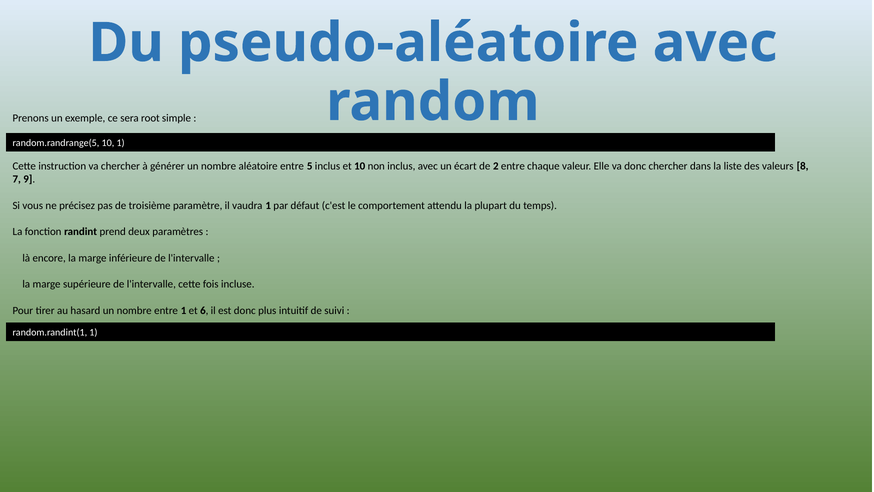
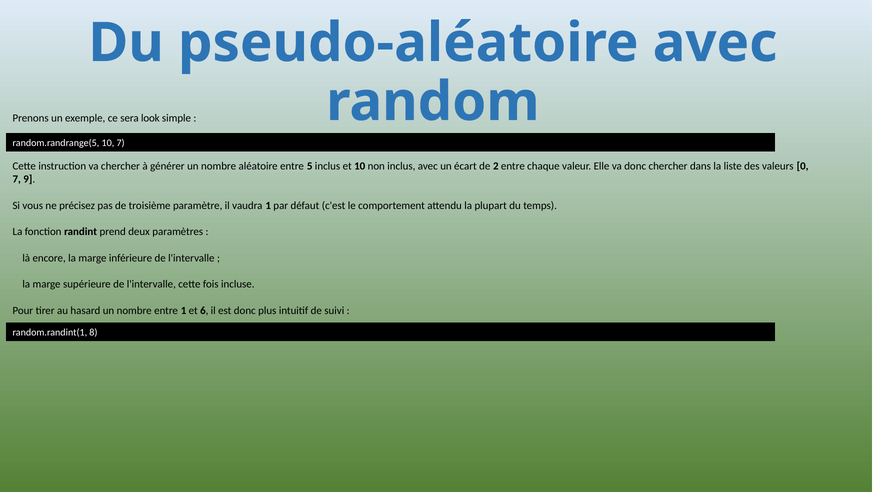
root: root -> look (150, 118)
10 1: 1 -> 7 (121, 143)
8: 8 -> 0 (803, 166)
random.randint(1 1: 1 -> 8 (93, 332)
